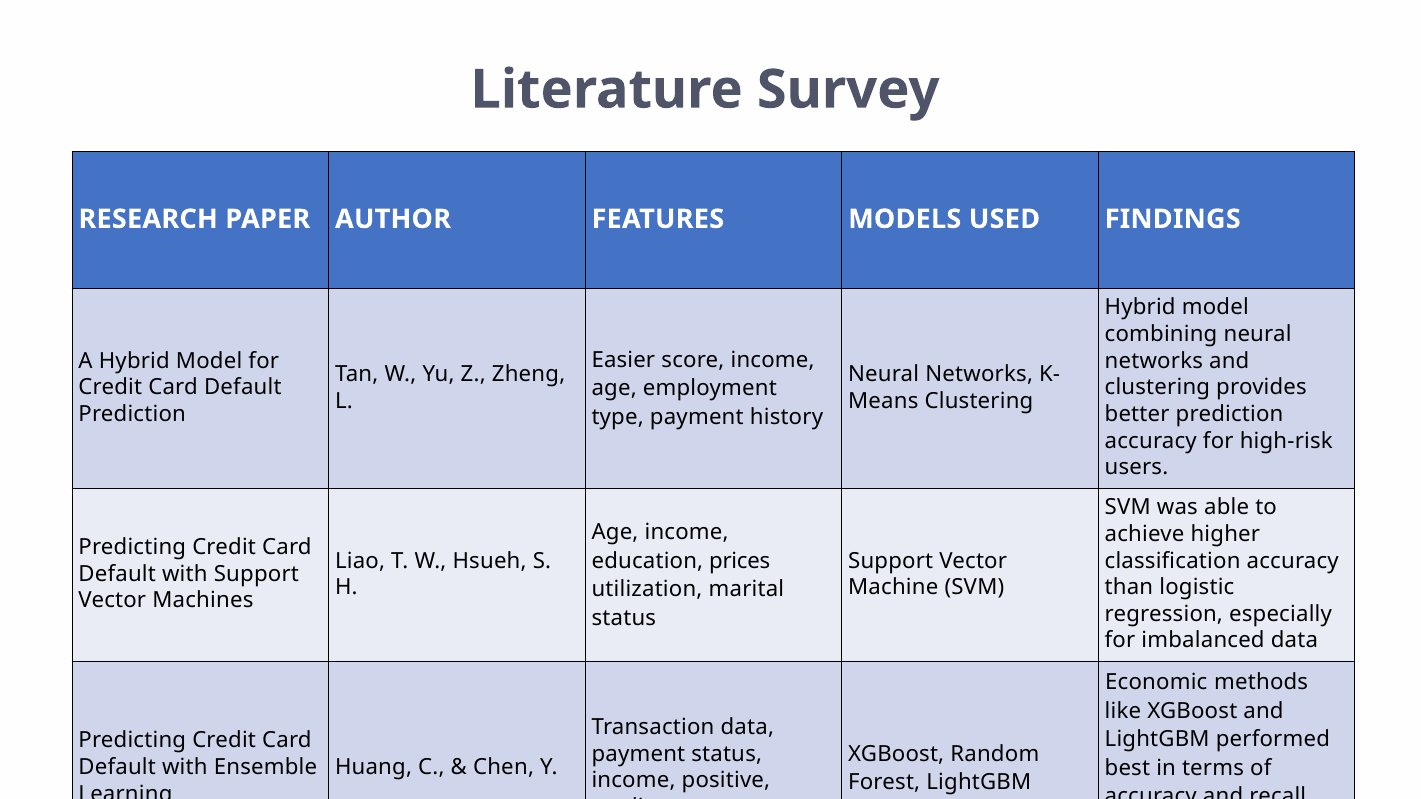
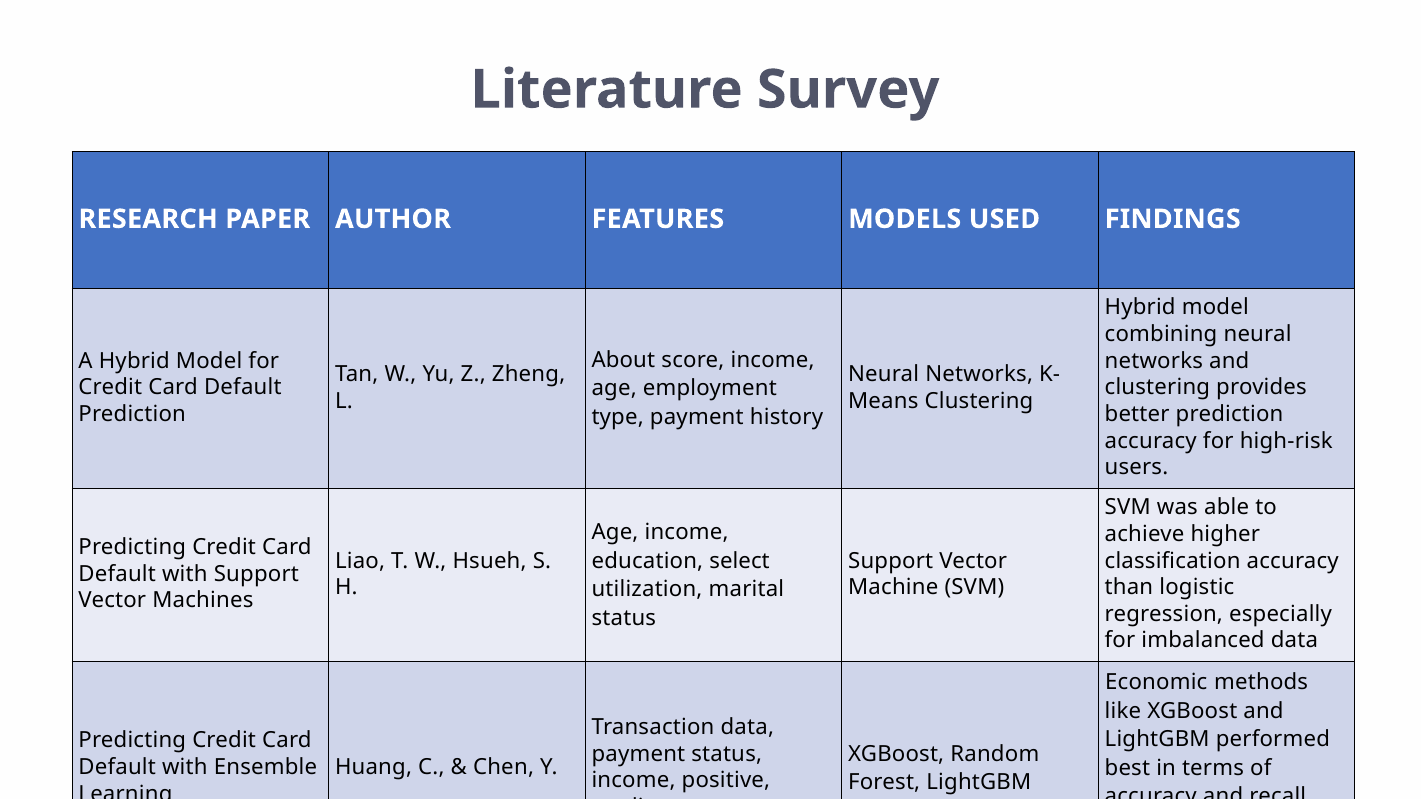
Easier: Easier -> About (623, 360)
prices: prices -> select (740, 561)
